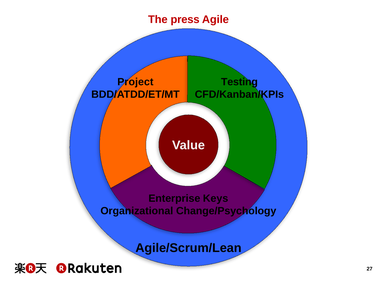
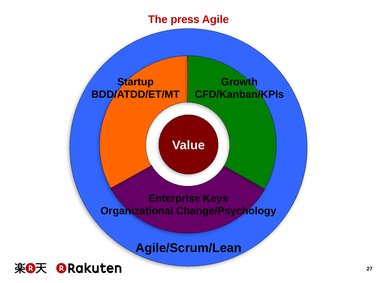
Project: Project -> Startup (135, 82)
Testing: Testing -> Growth (239, 82)
